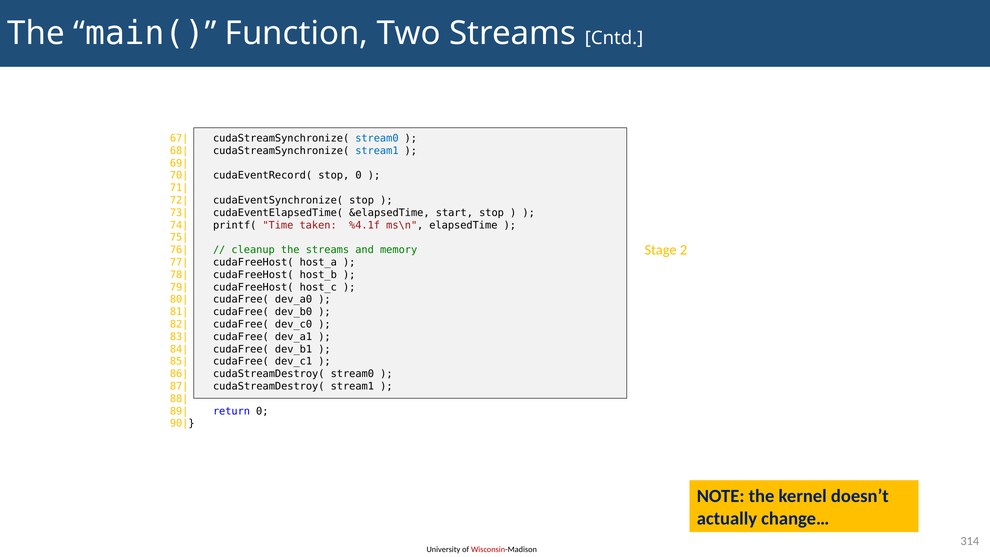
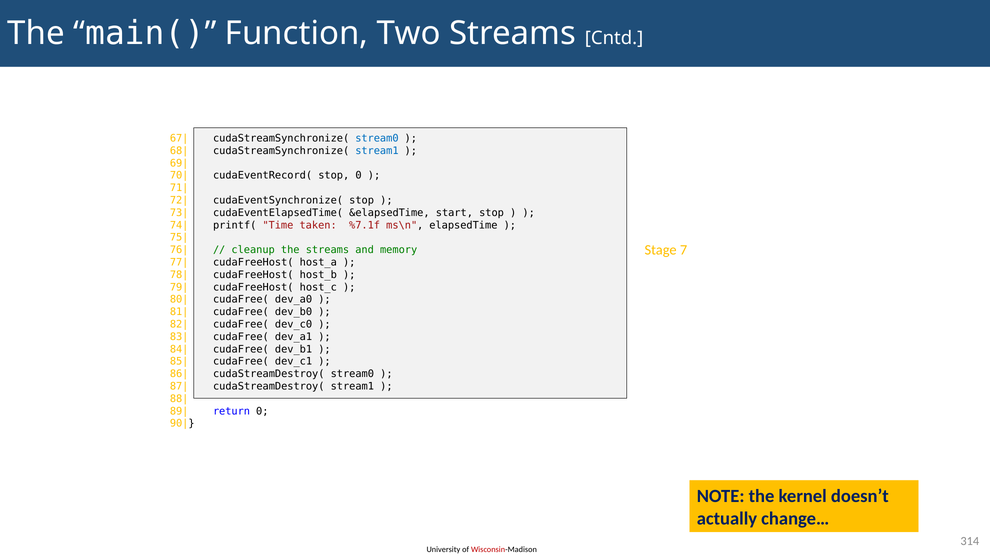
%4.1f: %4.1f -> %7.1f (365, 225)
2: 2 -> 7 (684, 250)
